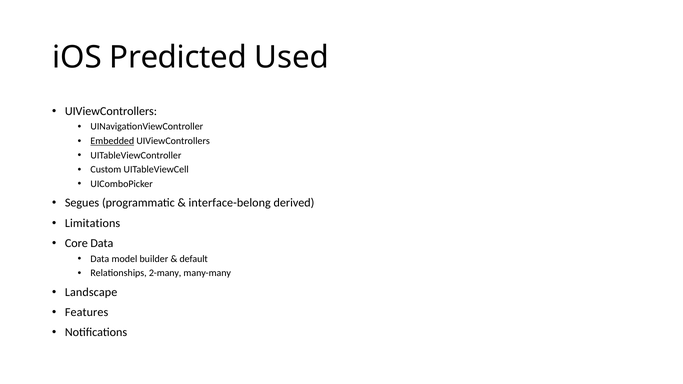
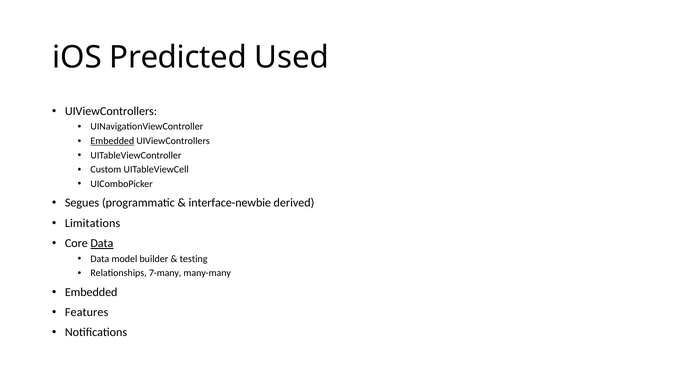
interface-belong: interface-belong -> interface-newbie (230, 203)
Data underline: none -> present (102, 243)
default: default -> testing (194, 259)
2-many: 2-many -> 7-many (165, 273)
Landscape: Landscape -> Embedded (91, 292)
